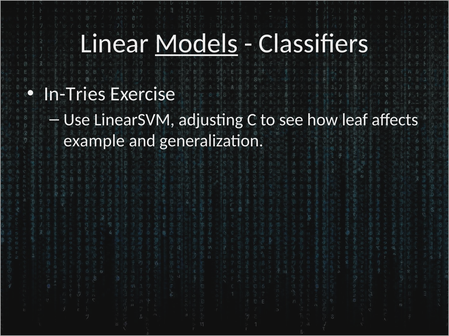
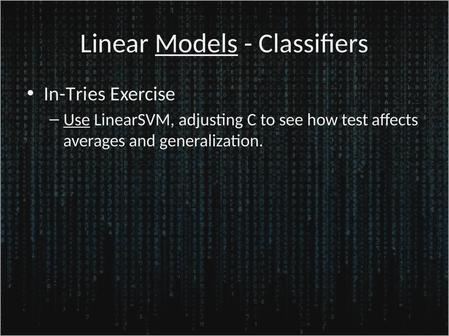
Use underline: none -> present (77, 120)
leaf: leaf -> test (355, 120)
example: example -> averages (94, 141)
